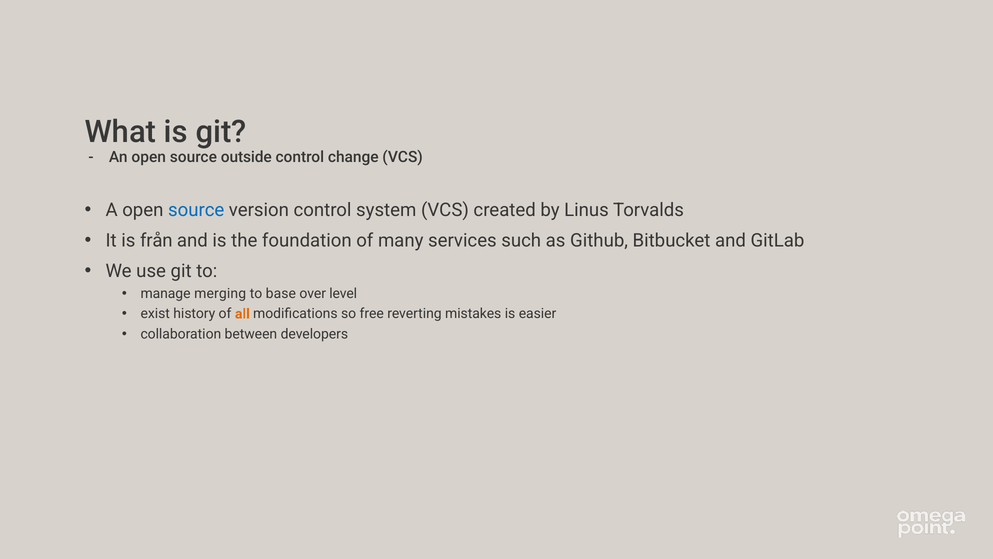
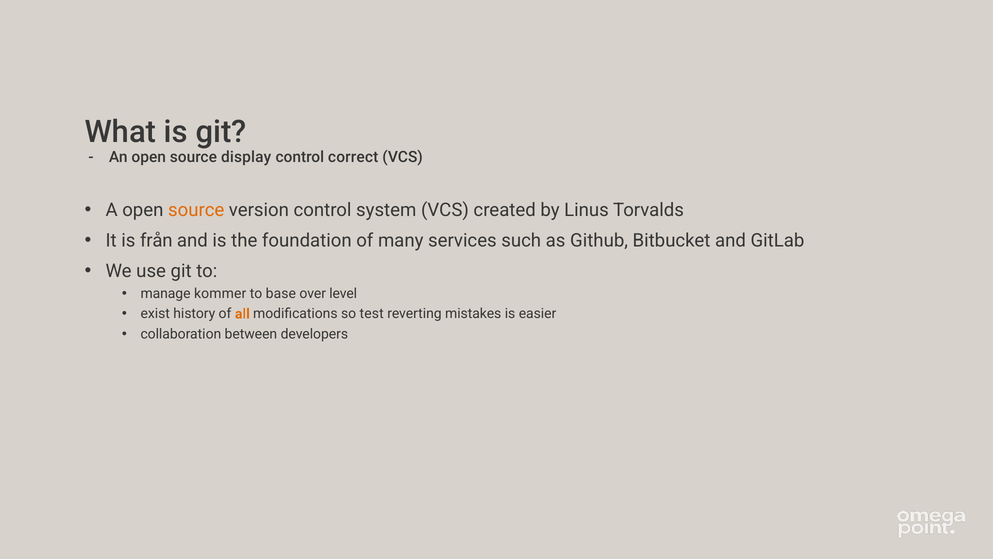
outside: outside -> display (246, 157)
change: change -> correct (353, 157)
source colour: blue -> orange (196, 210)
merging: merging -> kommer (220, 293)
free: free -> test (372, 314)
